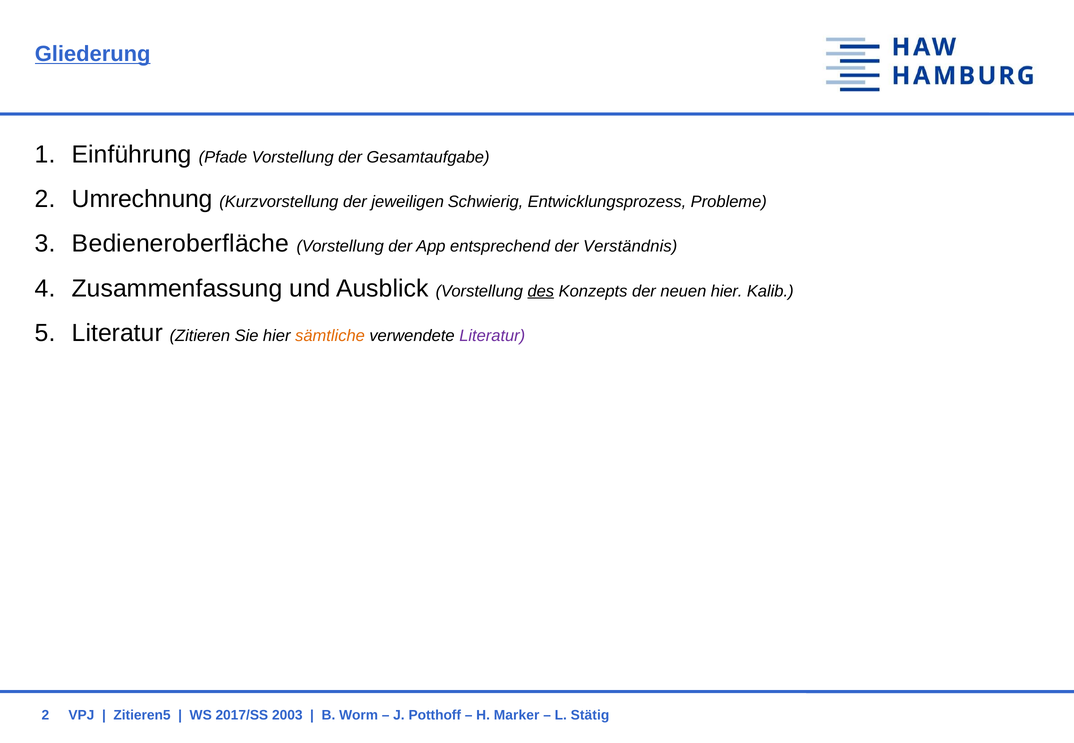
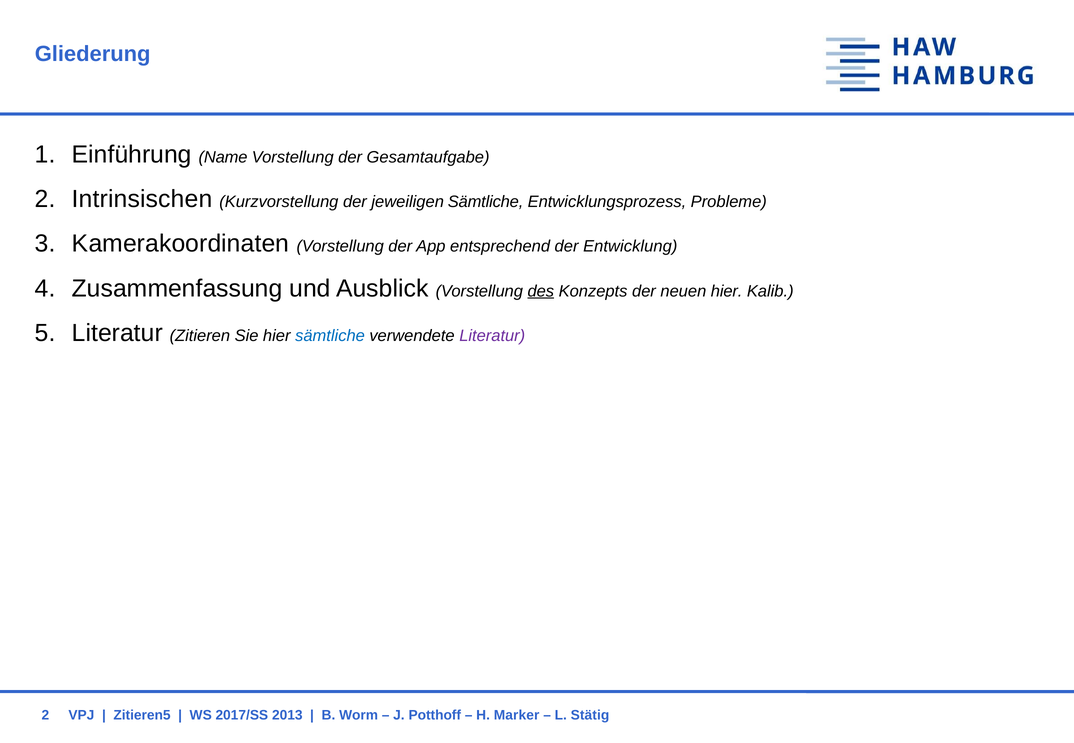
Gliederung underline: present -> none (93, 54)
Pfade: Pfade -> Name (223, 157)
Umrechnung: Umrechnung -> Intrinsischen (142, 199)
jeweiligen Schwierig: Schwierig -> Sämtliche (486, 202)
Bedieneroberfläche: Bedieneroberfläche -> Kamerakoordinaten (181, 244)
Verständnis: Verständnis -> Entwicklung (630, 247)
sämtliche colour: orange -> blue (330, 336)
2003: 2003 -> 2013 (287, 716)
